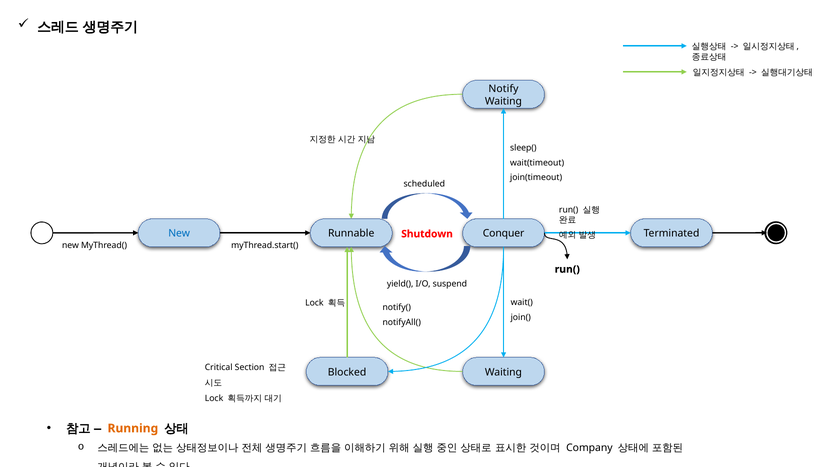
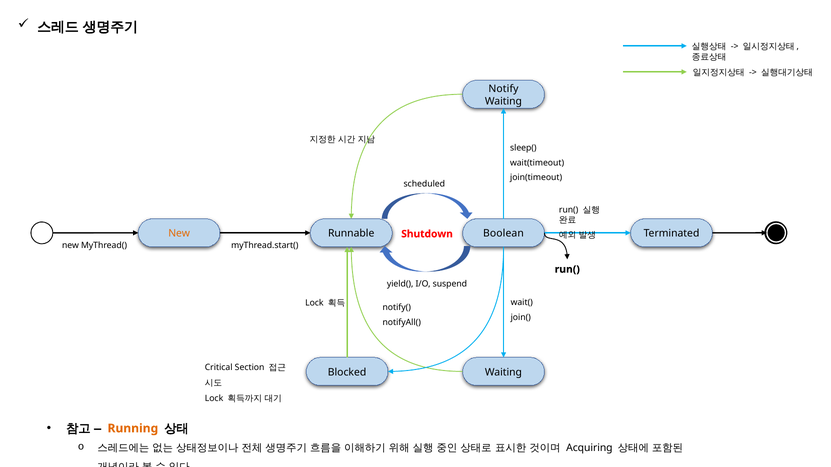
New colour: blue -> orange (179, 234)
Conquer: Conquer -> Boolean (503, 234)
Company: Company -> Acquiring (589, 448)
